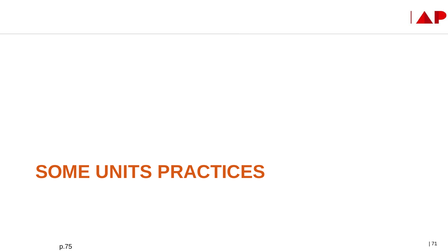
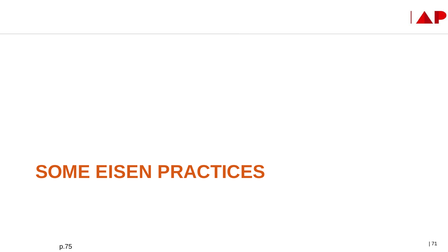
UNITS: UNITS -> EISEN (124, 172)
